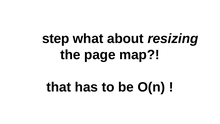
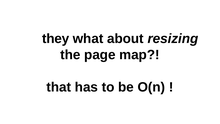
step: step -> they (56, 39)
